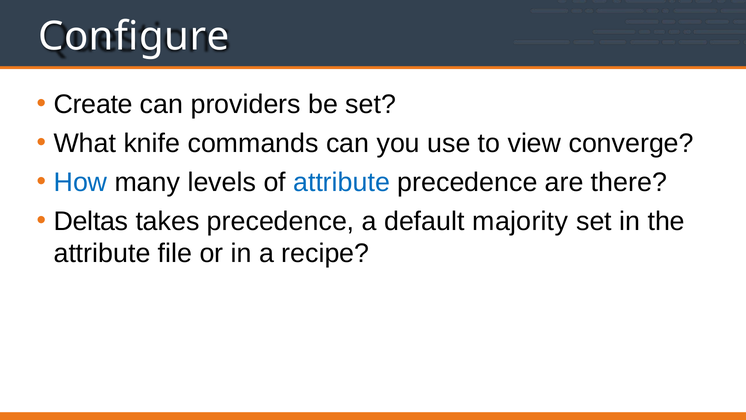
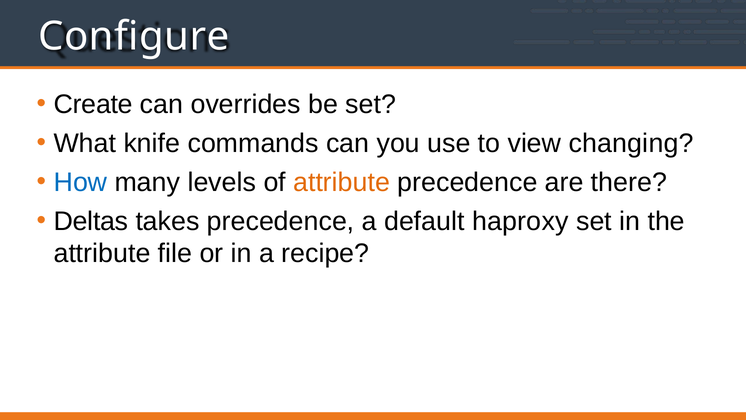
providers: providers -> overrides (246, 104)
converge: converge -> changing (631, 143)
attribute colour: blue -> orange (342, 182)
majority: majority -> haproxy (520, 221)
